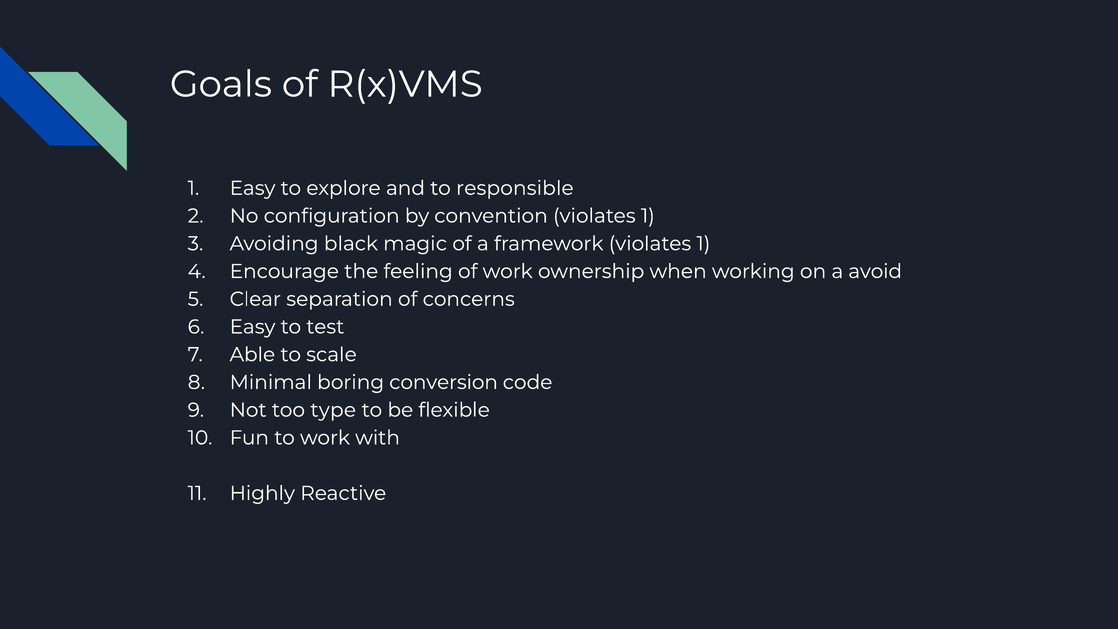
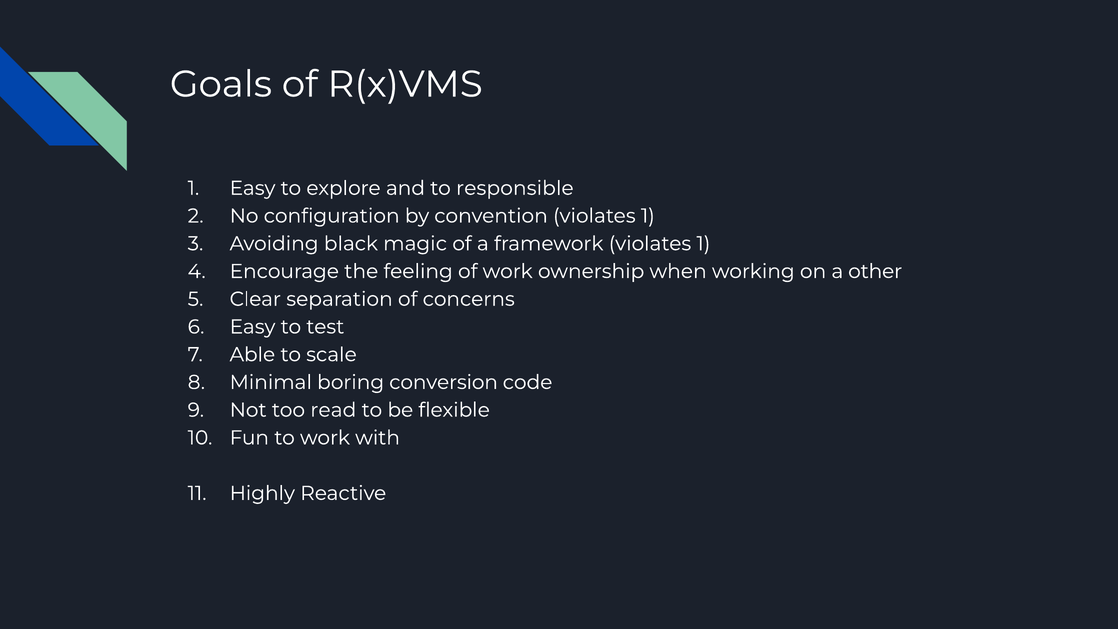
avoid: avoid -> other (875, 271)
type: type -> read (333, 410)
